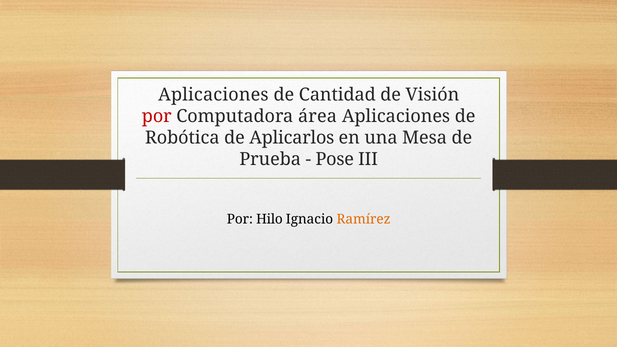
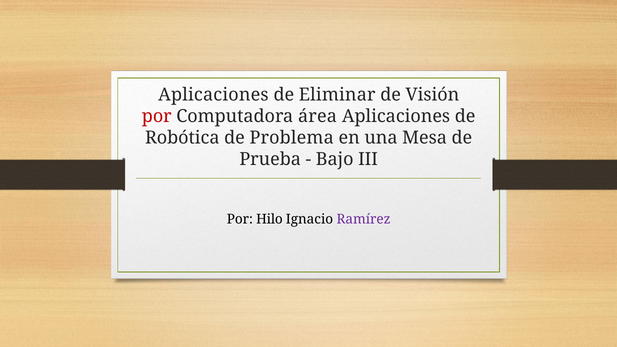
Cantidad: Cantidad -> Eliminar (337, 95)
Aplicarlos: Aplicarlos -> Problema (292, 138)
Pose: Pose -> Bajo (335, 160)
Ramírez colour: orange -> purple (364, 219)
